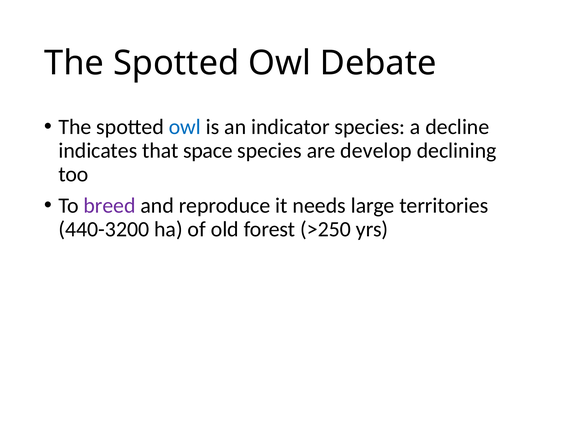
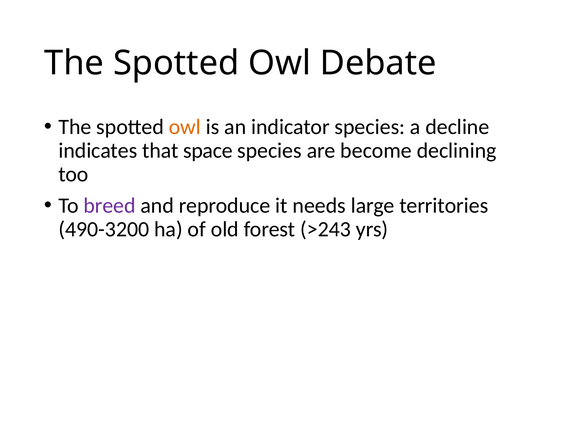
owl colour: blue -> orange (185, 127)
develop: develop -> become (376, 151)
440-3200: 440-3200 -> 490-3200 (104, 229)
>250: >250 -> >243 (326, 229)
